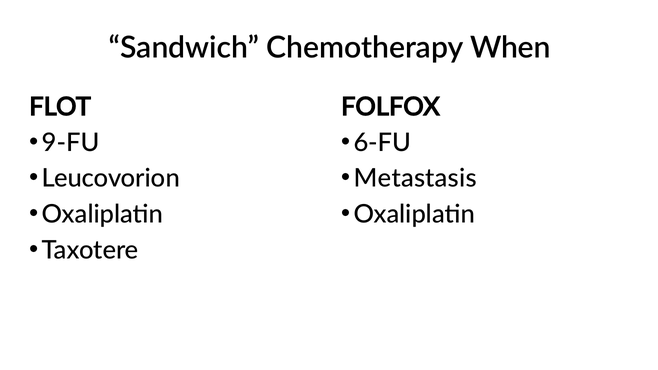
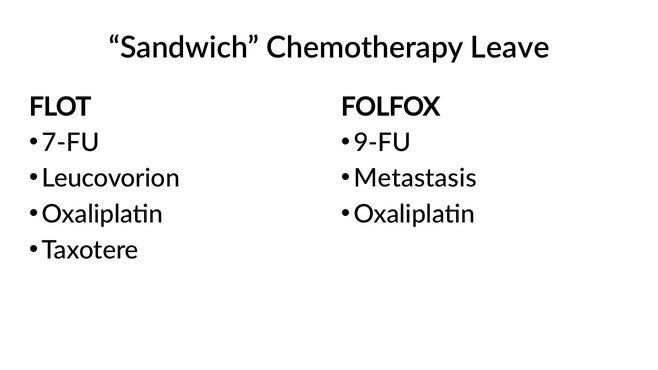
When: When -> Leave (510, 48)
9-FU: 9-FU -> 7-FU (71, 143)
6-FU: 6-FU -> 9-FU (382, 143)
